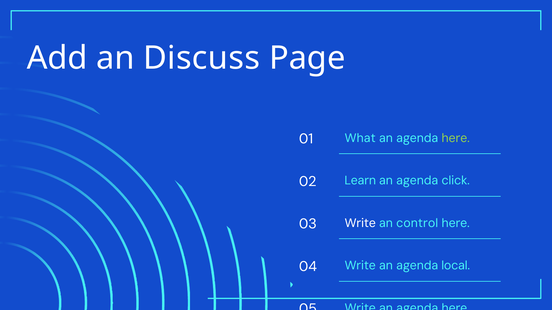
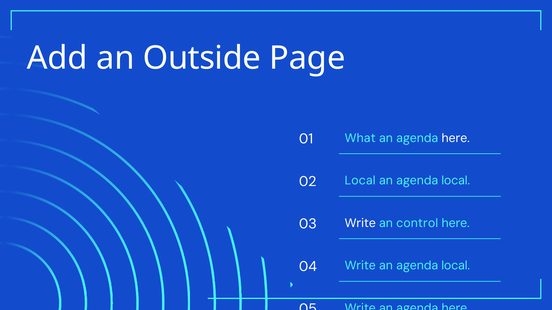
Discuss: Discuss -> Outside (202, 58)
here colour: light green -> white (456, 138)
02 Learn: Learn -> Local (360, 181)
click: click -> local (456, 181)
